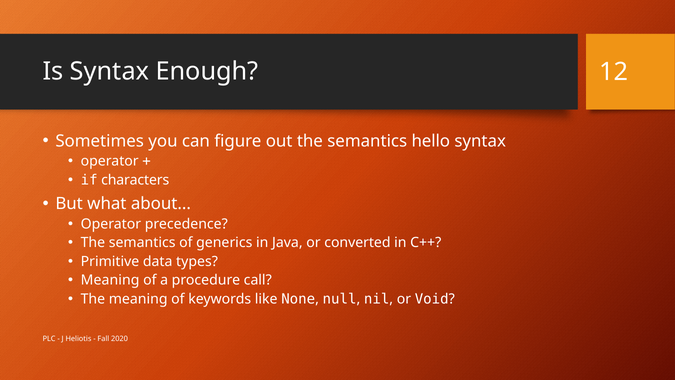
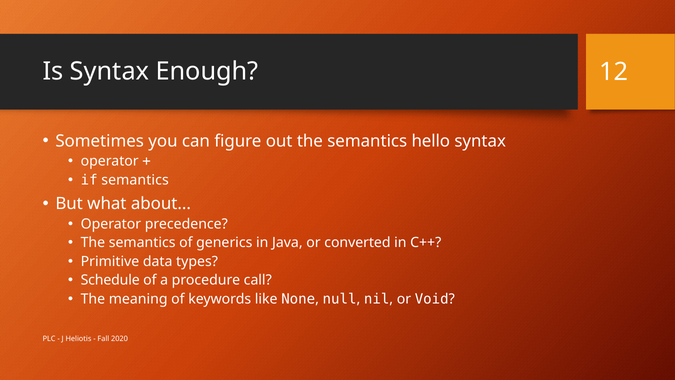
if characters: characters -> semantics (135, 180)
Meaning: Meaning -> Schedule (110, 280)
